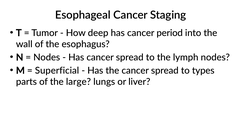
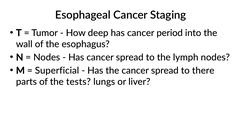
types: types -> there (203, 71)
large: large -> tests (78, 82)
